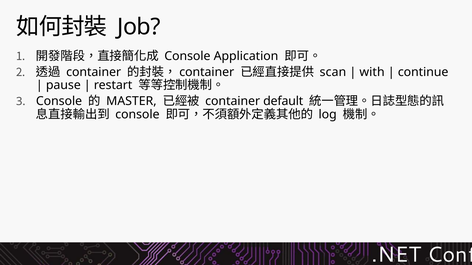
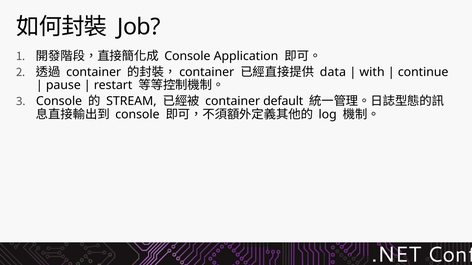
scan: scan -> data (333, 72)
MASTER: MASTER -> STREAM (131, 101)
